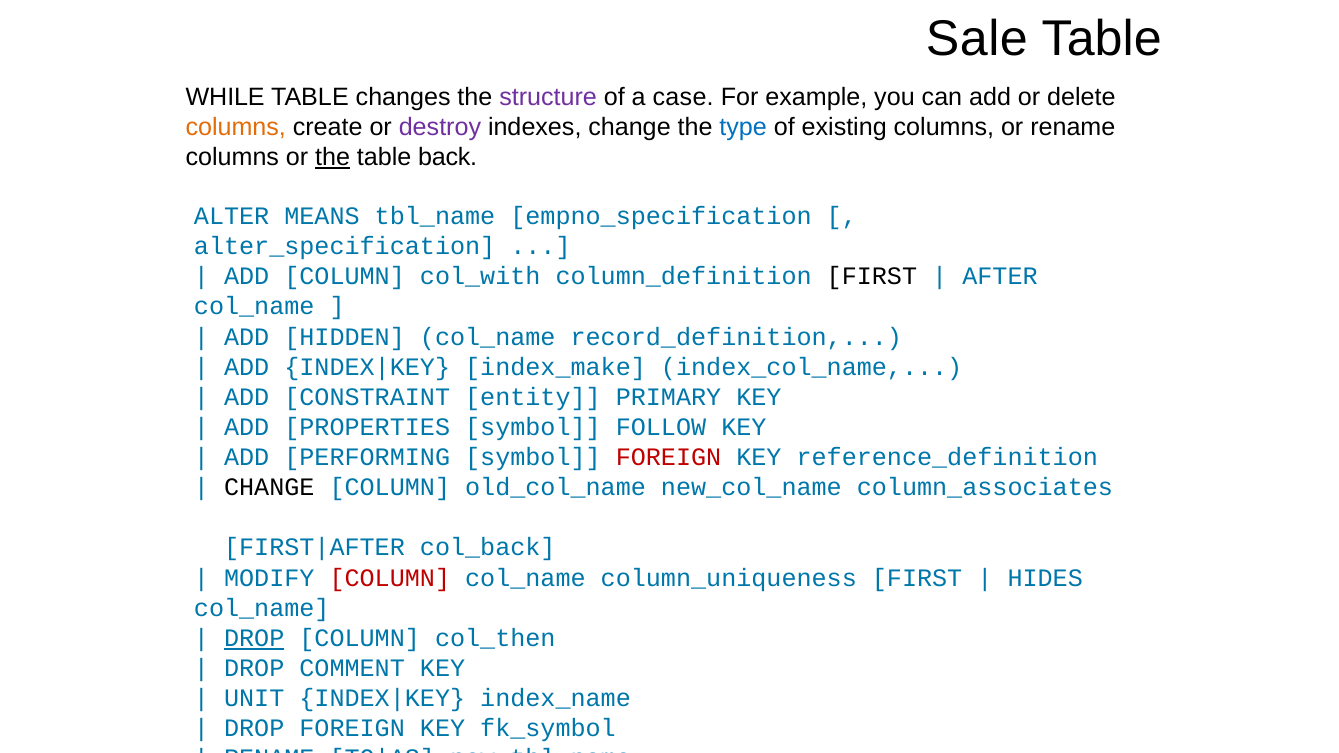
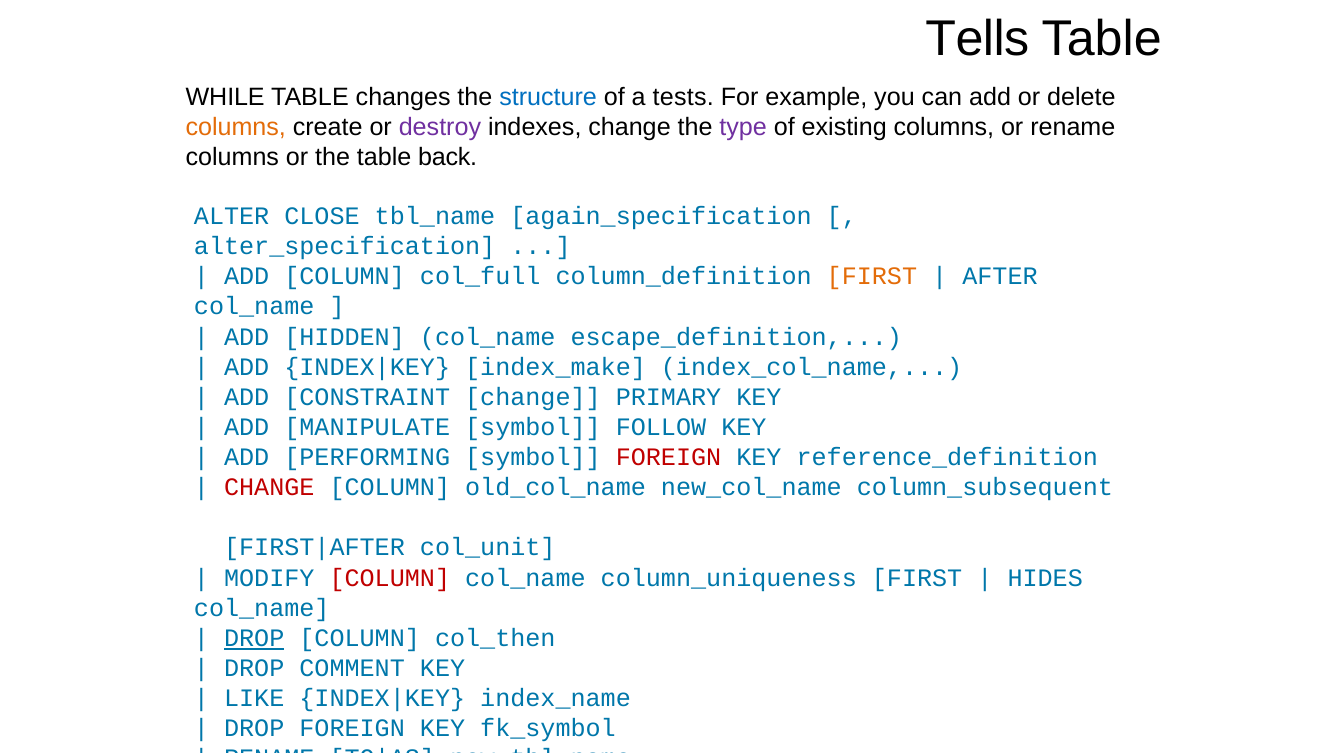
Sale: Sale -> Tells (977, 39)
structure colour: purple -> blue (548, 97)
case: case -> tests (683, 97)
type colour: blue -> purple (743, 127)
the underline: present -> none (333, 157)
MEANS: MEANS -> CLOSE (322, 216)
empno_specification: empno_specification -> again_specification (661, 216)
col_with: col_with -> col_full (480, 277)
FIRST colour: black -> orange (872, 277)
record_definition: record_definition -> escape_definition (736, 337)
CONSTRAINT entity: entity -> change (533, 397)
PROPERTIES: PROPERTIES -> MANIPULATE (367, 427)
CHANGE colour: black -> red (269, 488)
column_associates: column_associates -> column_subsequent (985, 488)
col_back: col_back -> col_unit (488, 548)
UNIT: UNIT -> LIKE (254, 699)
